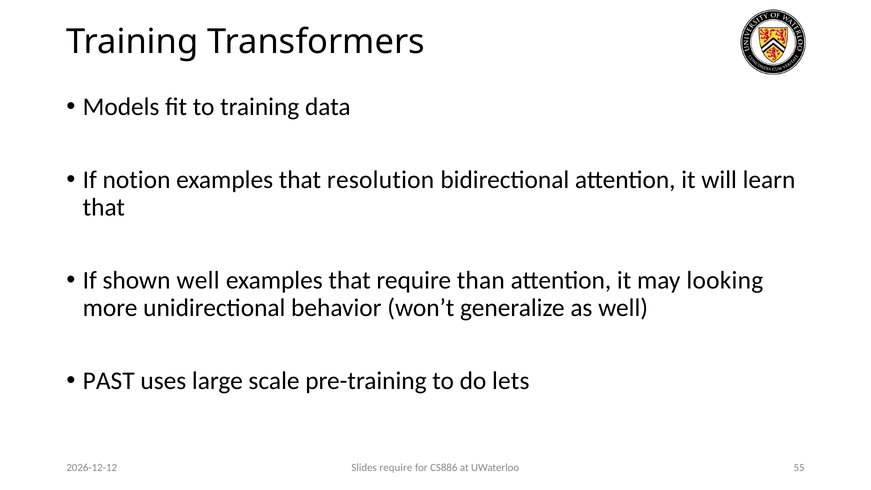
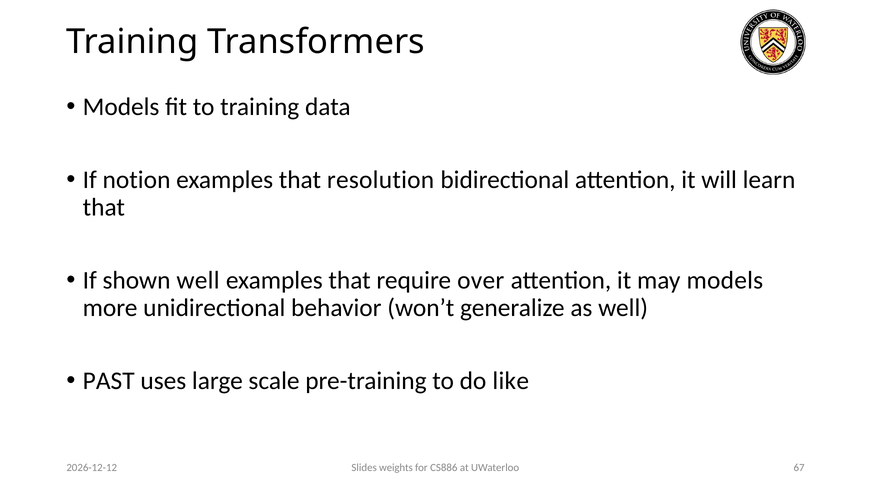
than: than -> over (481, 280)
may looking: looking -> models (725, 280)
lets: lets -> like (511, 381)
Slides require: require -> weights (396, 468)
55: 55 -> 67 (799, 468)
